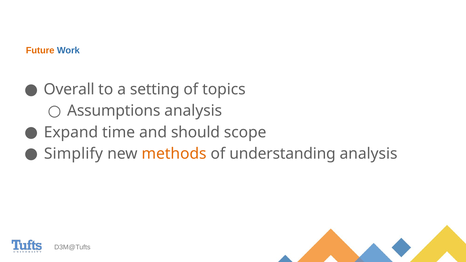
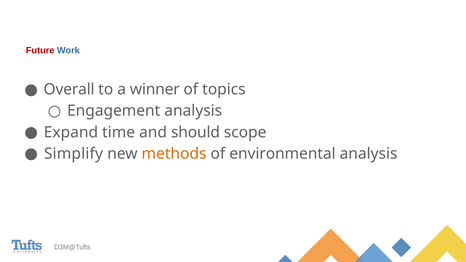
Future colour: orange -> red (40, 50)
setting: setting -> winner (155, 89)
Assumptions: Assumptions -> Engagement (114, 111)
understanding: understanding -> environmental (282, 154)
